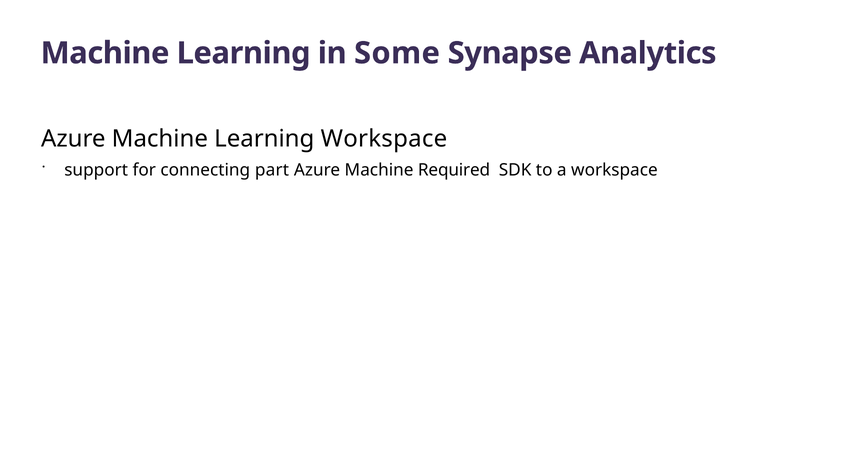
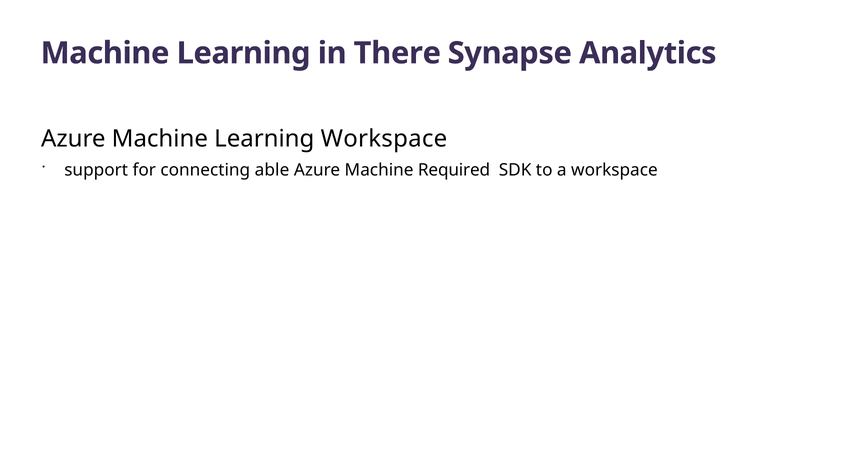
Some: Some -> There (397, 53)
part: part -> able (272, 170)
